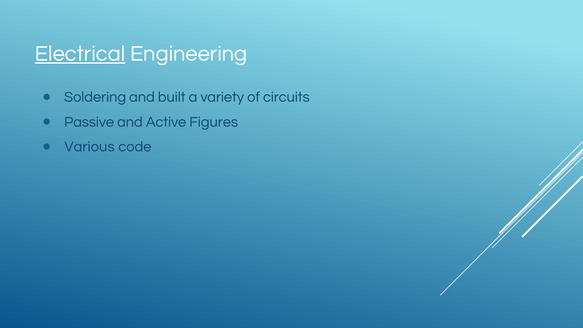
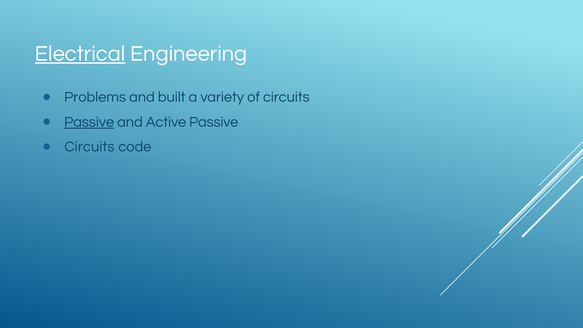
Soldering: Soldering -> Problems (95, 97)
Passive underline: none -> present (89, 122)
Active Figures: Figures -> Passive (214, 122)
Various: Various -> Circuits (89, 147)
